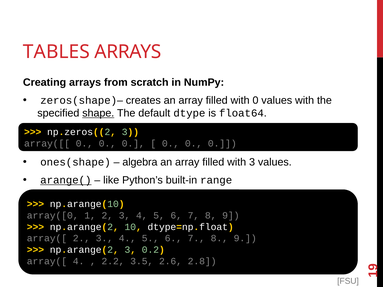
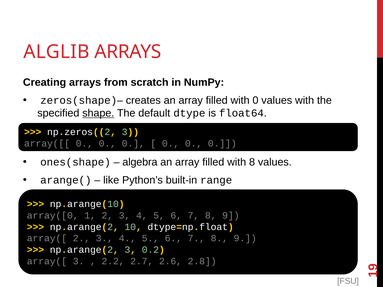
TABLES: TABLES -> ALGLIB (56, 52)
with 3: 3 -> 8 (252, 162)
arange( underline: present -> none (66, 180)
array([ 4: 4 -> 3 (79, 262)
3.5: 3.5 -> 2.7 (142, 262)
